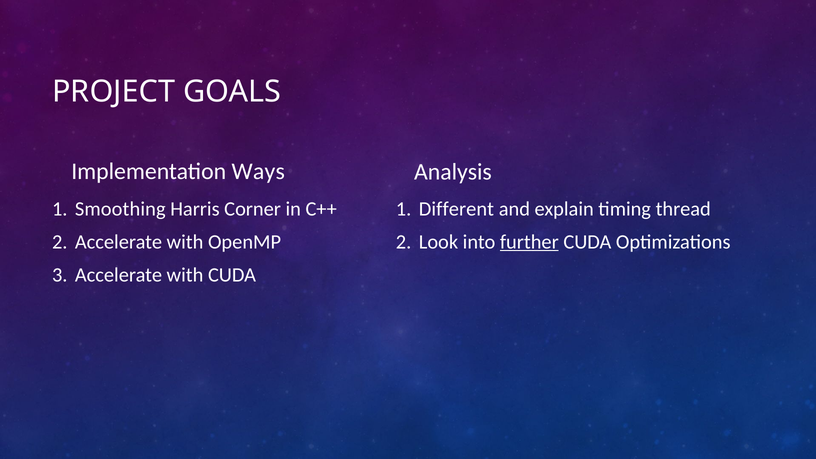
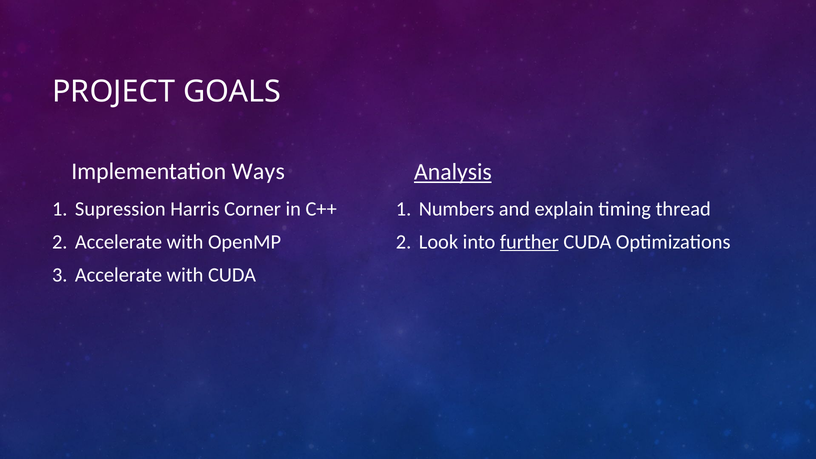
Analysis underline: none -> present (453, 172)
Smoothing: Smoothing -> Supression (120, 209)
Different: Different -> Numbers (457, 209)
